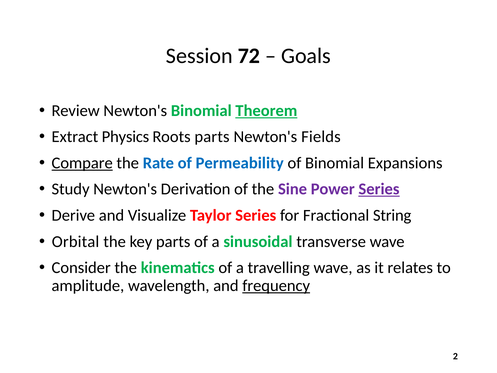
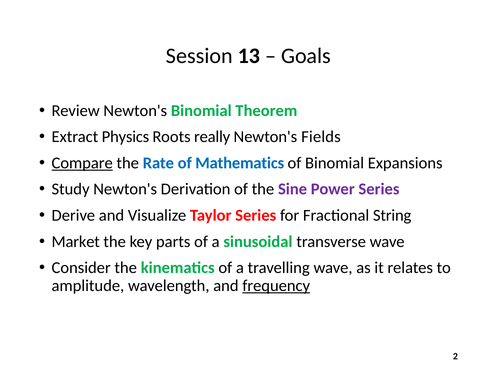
72: 72 -> 13 (249, 56)
Theorem underline: present -> none (266, 111)
Roots parts: parts -> really (212, 137)
Permeability: Permeability -> Mathematics (240, 163)
Series underline: present -> none (379, 189)
Orbital: Orbital -> Market (76, 241)
